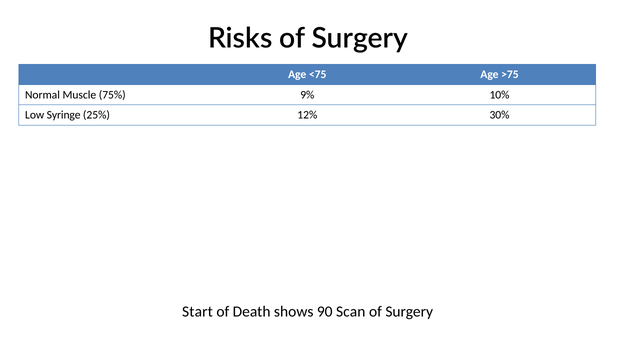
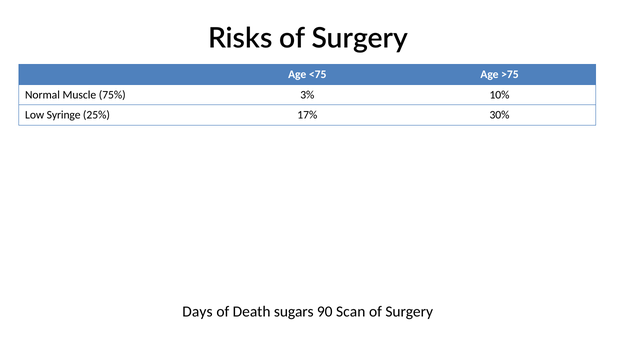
9%: 9% -> 3% (307, 95)
12%: 12% -> 17% (307, 115)
Start: Start -> Days (197, 312)
shows: shows -> sugars (294, 312)
